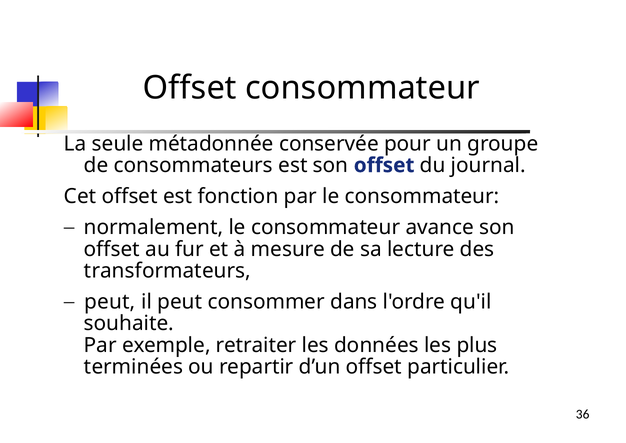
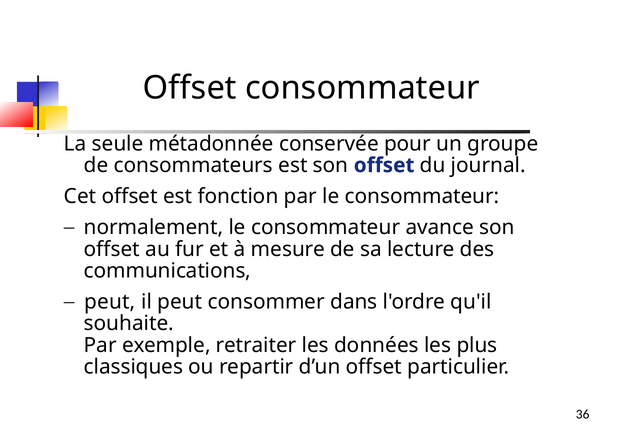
transformateurs: transformateurs -> communications (168, 271)
terminées: terminées -> classiques (134, 367)
